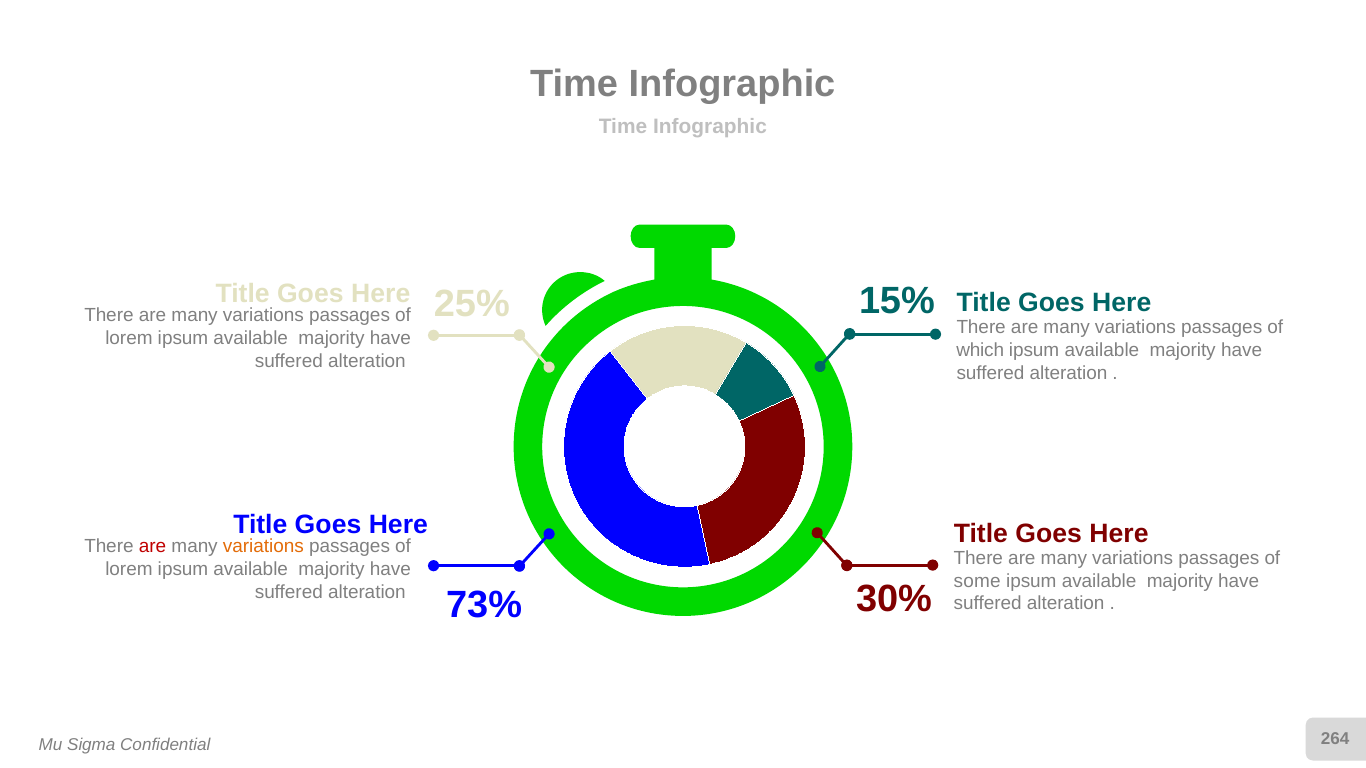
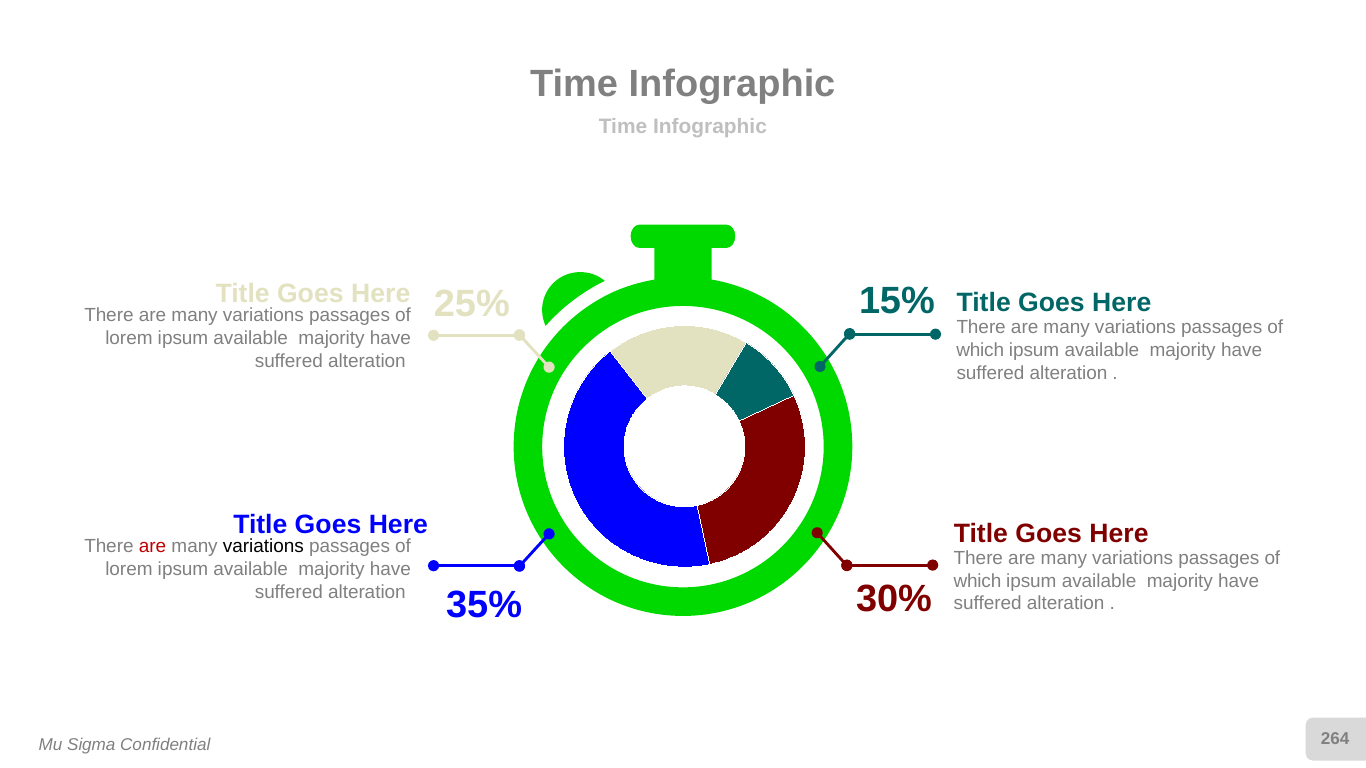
variations colour: orange -> black (263, 547)
some: some -> which (977, 581)
73%: 73% -> 35% (484, 605)
